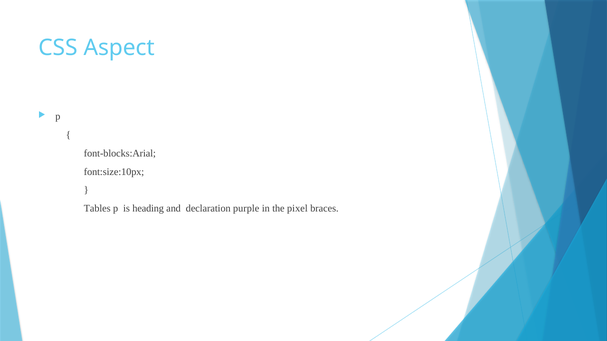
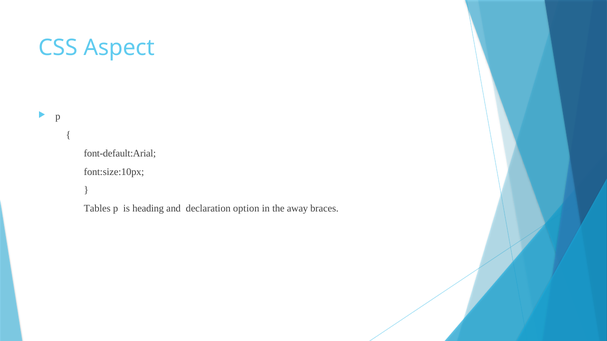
font-blocks:Arial: font-blocks:Arial -> font-default:Arial (120, 153)
purple: purple -> option (246, 209)
pixel: pixel -> away (297, 209)
